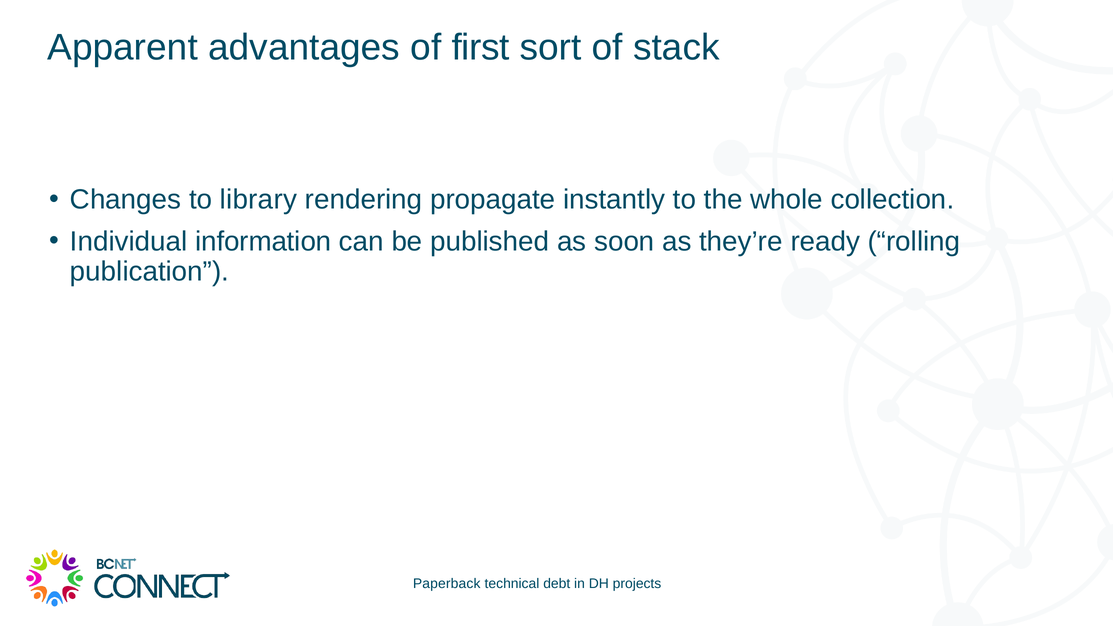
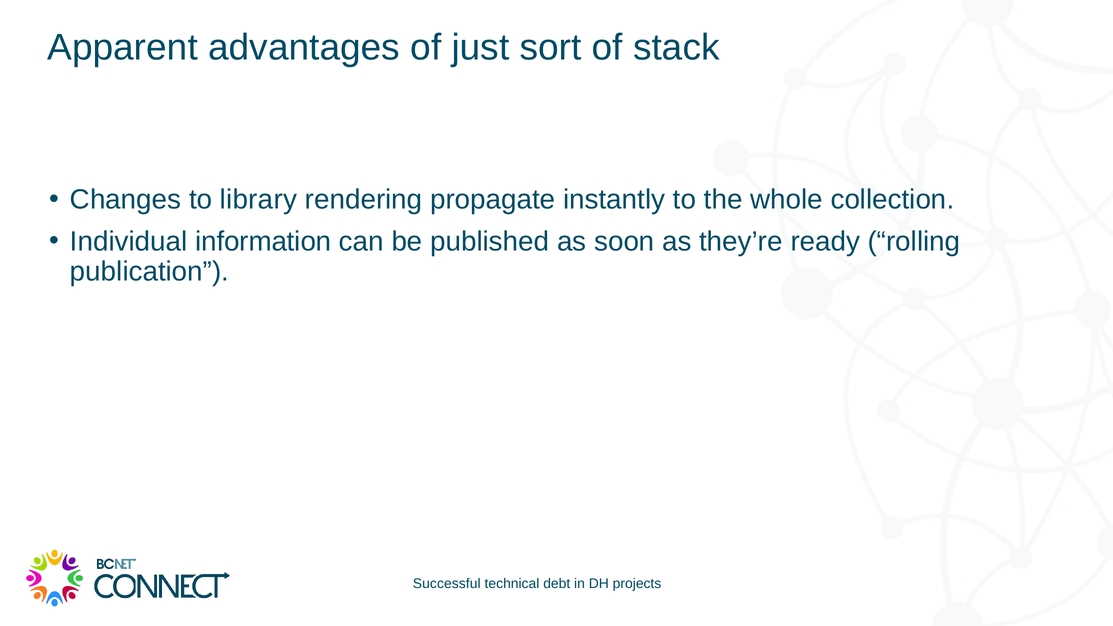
first: first -> just (480, 47)
Paperback: Paperback -> Successful (447, 584)
